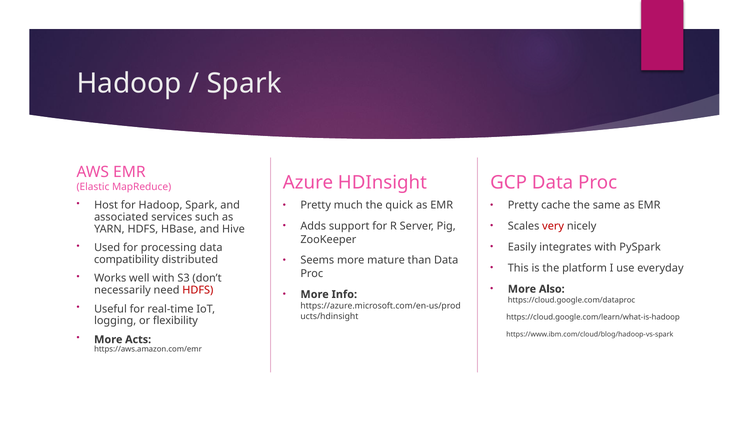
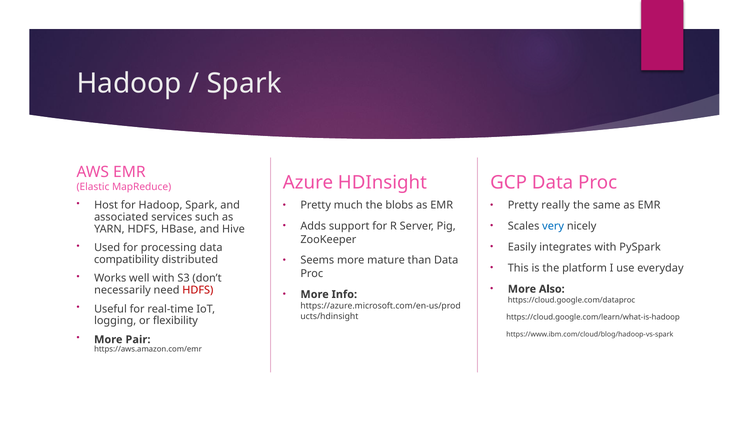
quick: quick -> blobs (399, 206)
cache: cache -> really (556, 206)
very colour: red -> blue (553, 226)
Acts: Acts -> Pair (138, 340)
